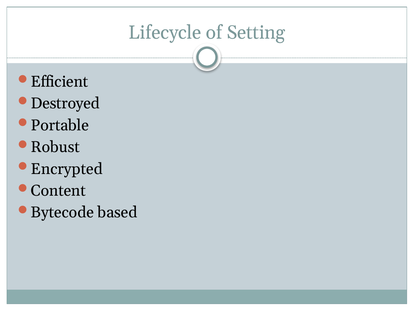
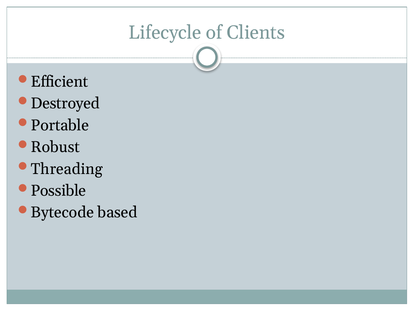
Setting: Setting -> Clients (256, 33)
Encrypted: Encrypted -> Threading (67, 169)
Content: Content -> Possible (58, 190)
